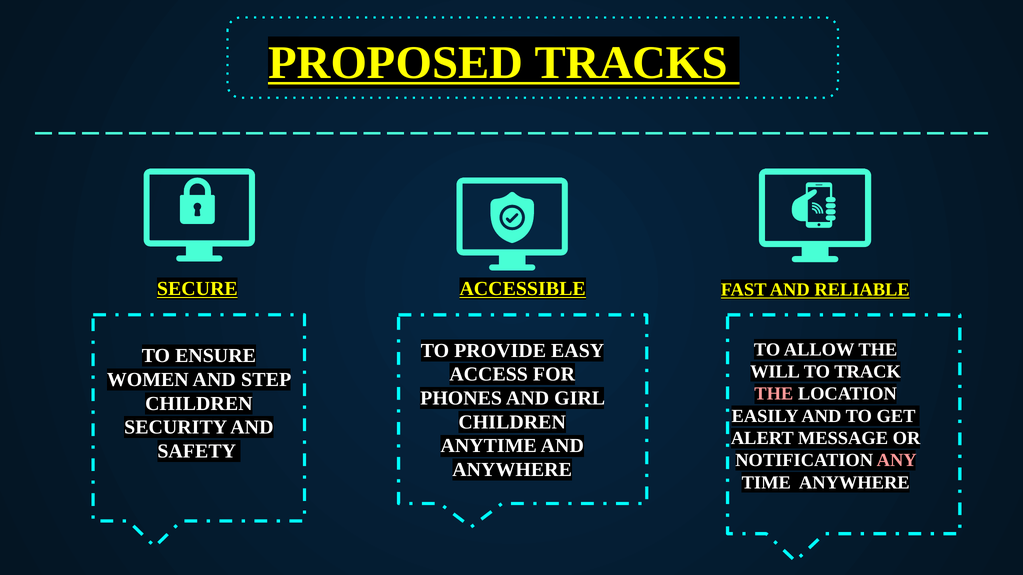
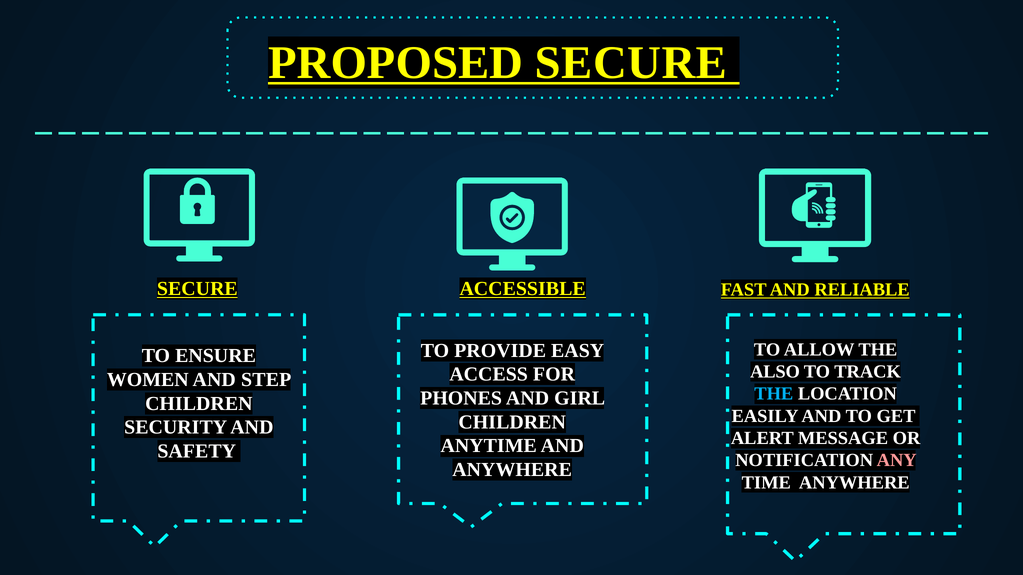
PROPOSED TRACKS: TRACKS -> SECURE (631, 63)
WILL: WILL -> ALSO (775, 372)
THE colour: pink -> light blue (774, 394)
